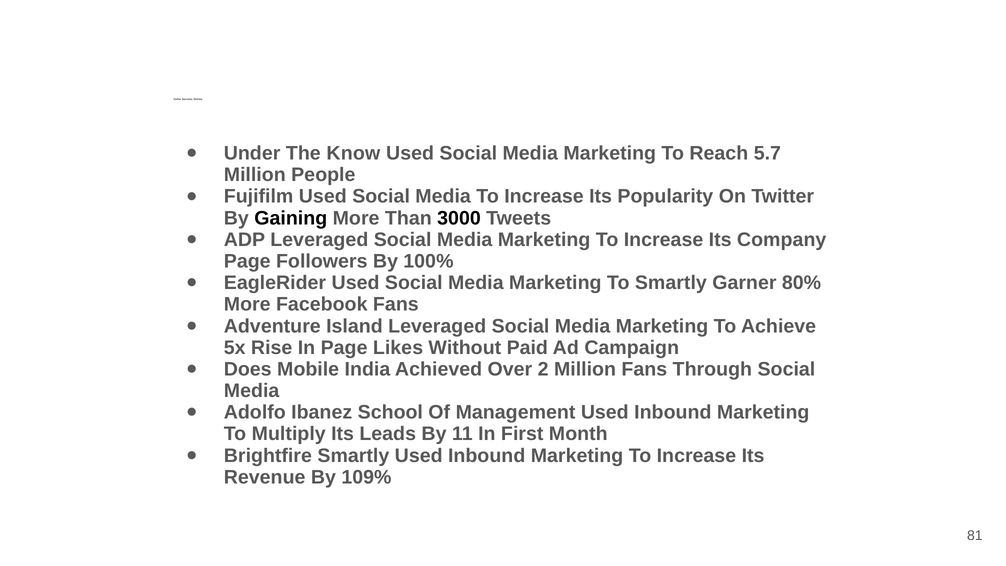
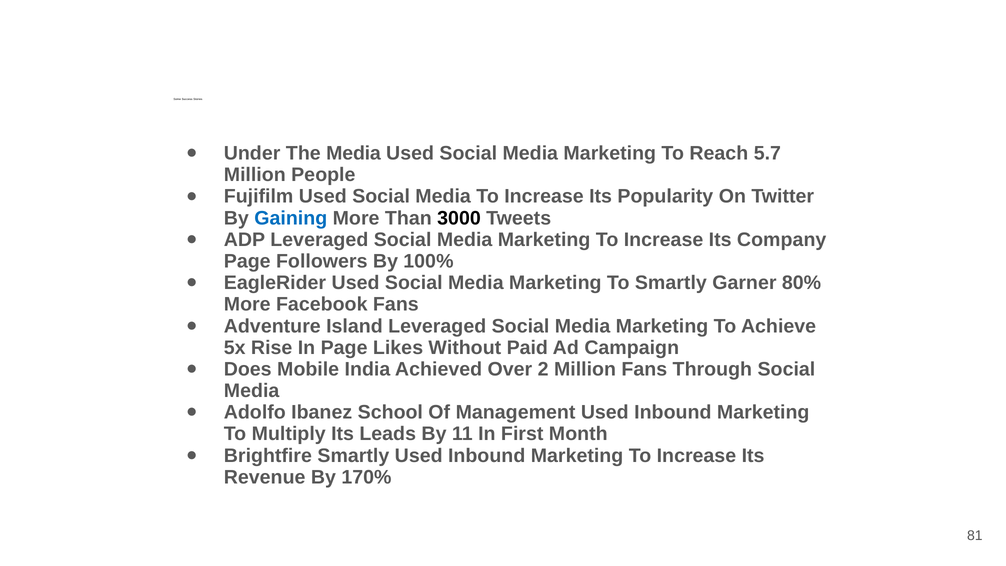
The Know: Know -> Media (354, 153)
Gaining colour: black -> blue (291, 218)
109%: 109% -> 170% (366, 477)
